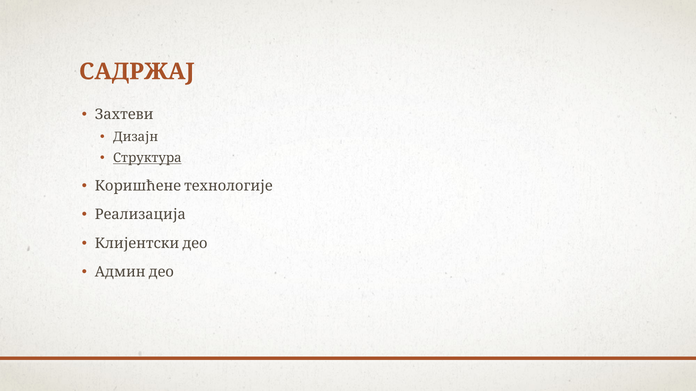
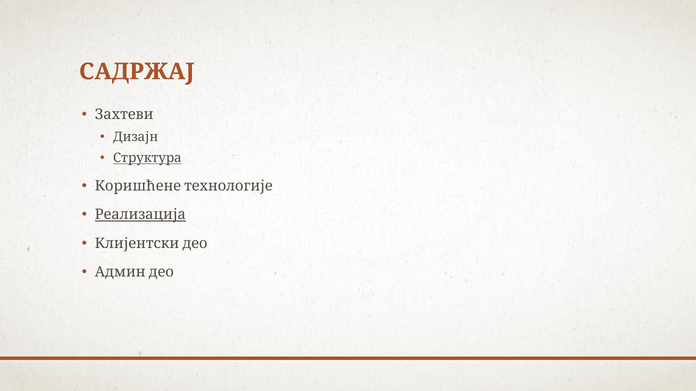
Реализација underline: none -> present (140, 215)
